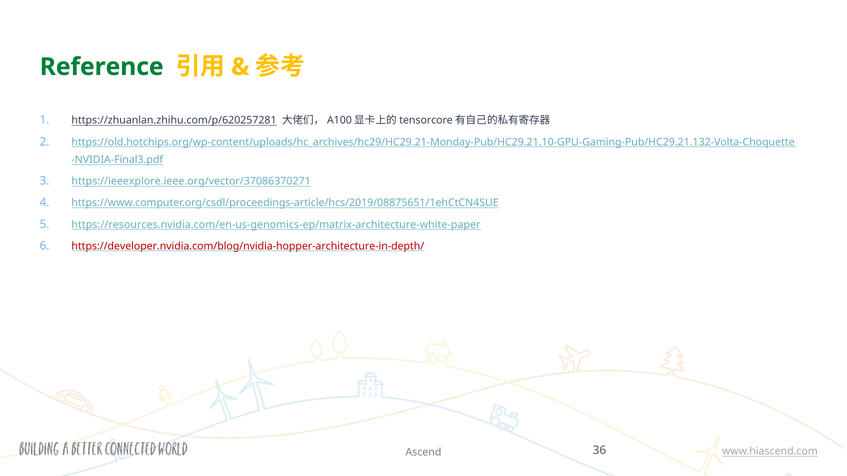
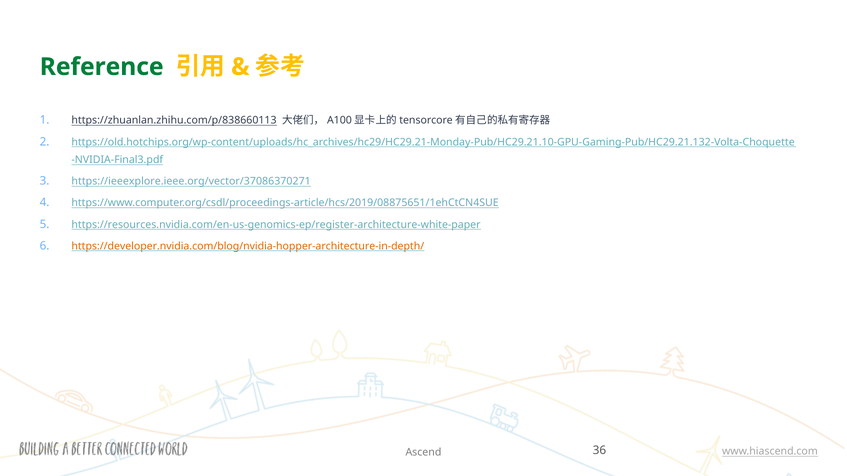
https://zhuanlan.zhihu.com/p/620257281: https://zhuanlan.zhihu.com/p/620257281 -> https://zhuanlan.zhihu.com/p/838660113 (174, 121)
https://resources.nvidia.com/en-us-genomics-ep/matrix-architecture-white-paper: https://resources.nvidia.com/en-us-genomics-ep/matrix-architecture-white-paper -> https://resources.nvidia.com/en-us-genomics-ep/register-architecture-white-paper (276, 225)
https://developer.nvidia.com/blog/nvidia-hopper-architecture-in-depth/ colour: red -> orange (248, 246)
